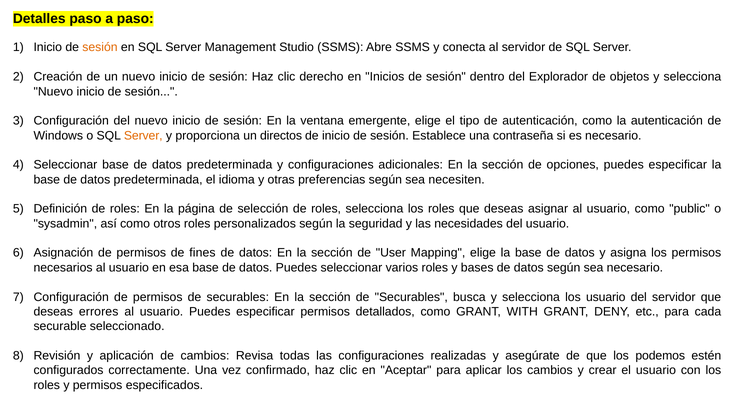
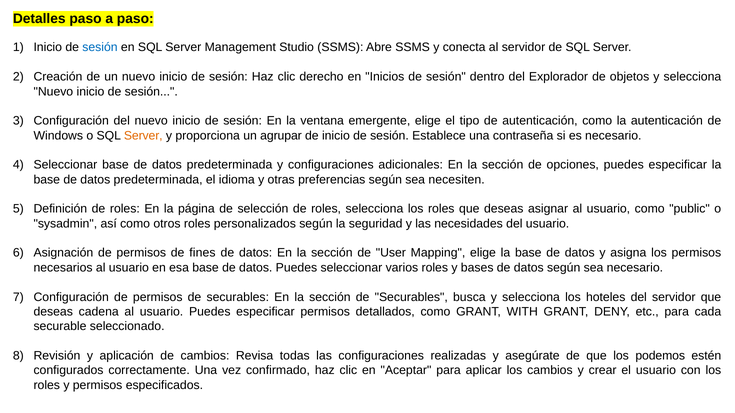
sesión colour: orange -> blue (100, 48)
directos: directos -> agrupar (281, 136)
los usuario: usuario -> hoteles (606, 297)
errores: errores -> cadena (99, 312)
